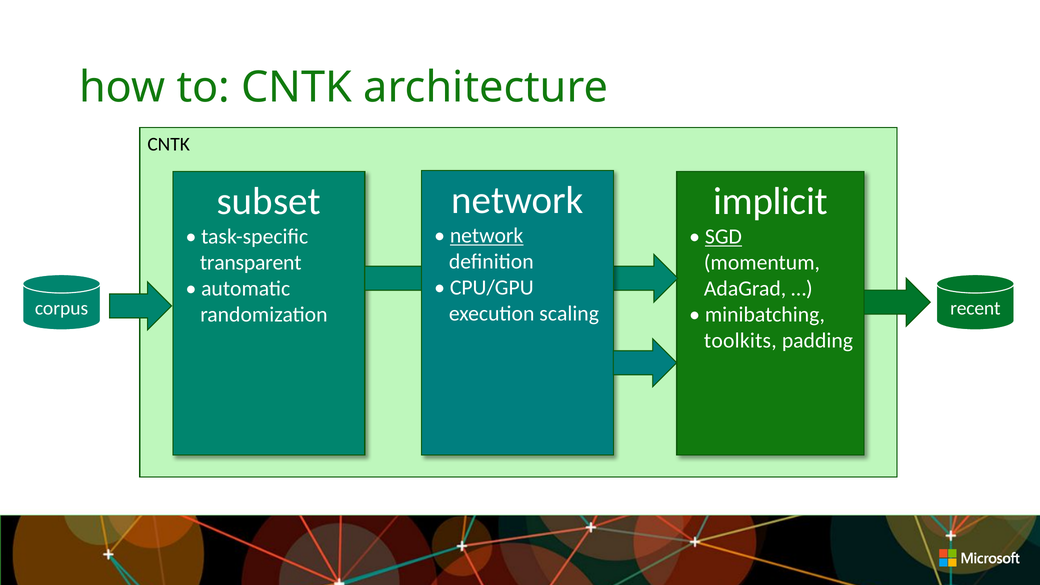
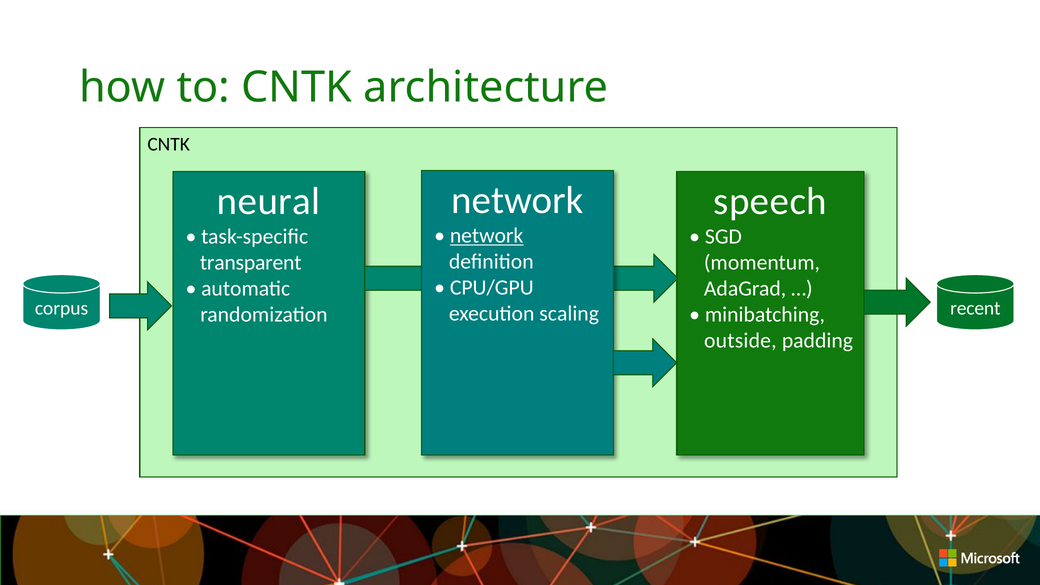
subset: subset -> neural (269, 201)
implicit: implicit -> speech (770, 201)
SGD underline: present -> none (723, 237)
toolkits: toolkits -> outside (740, 341)
